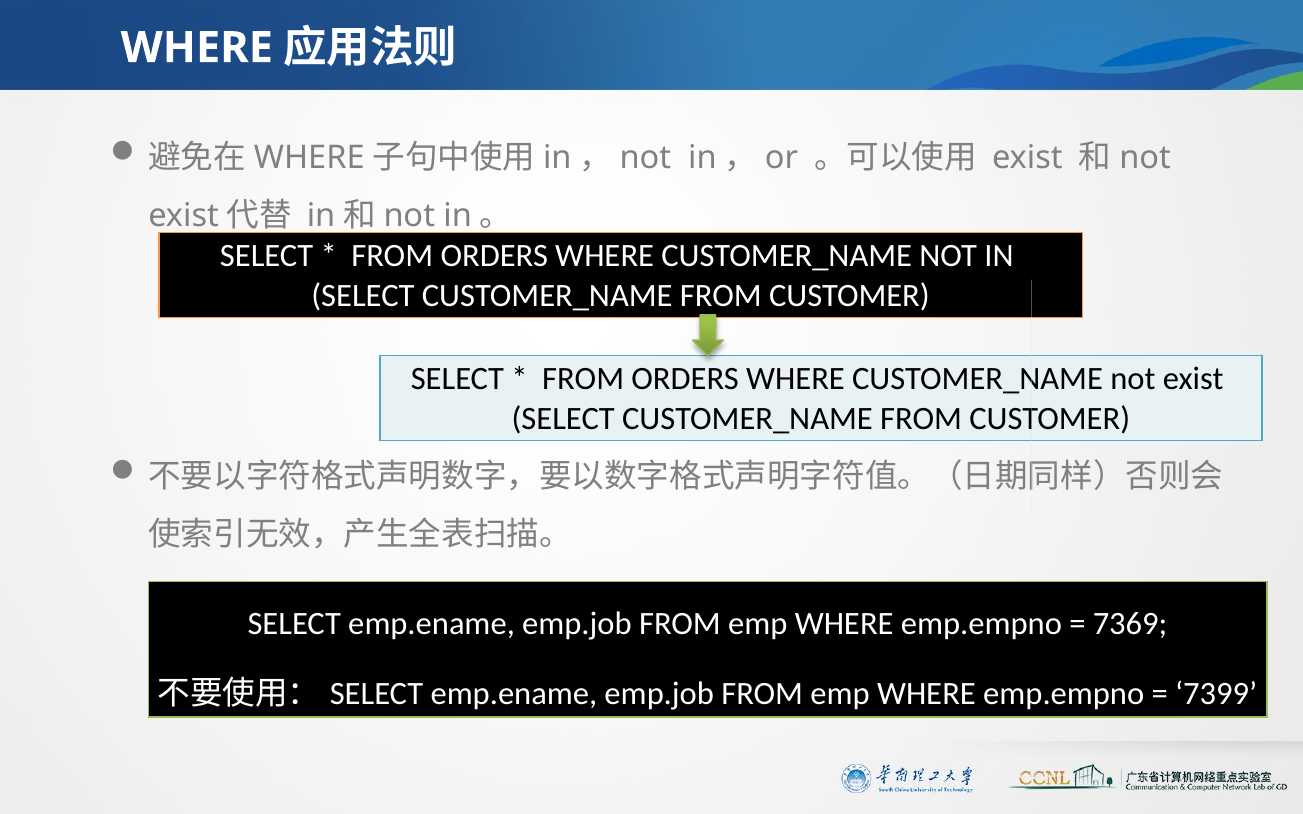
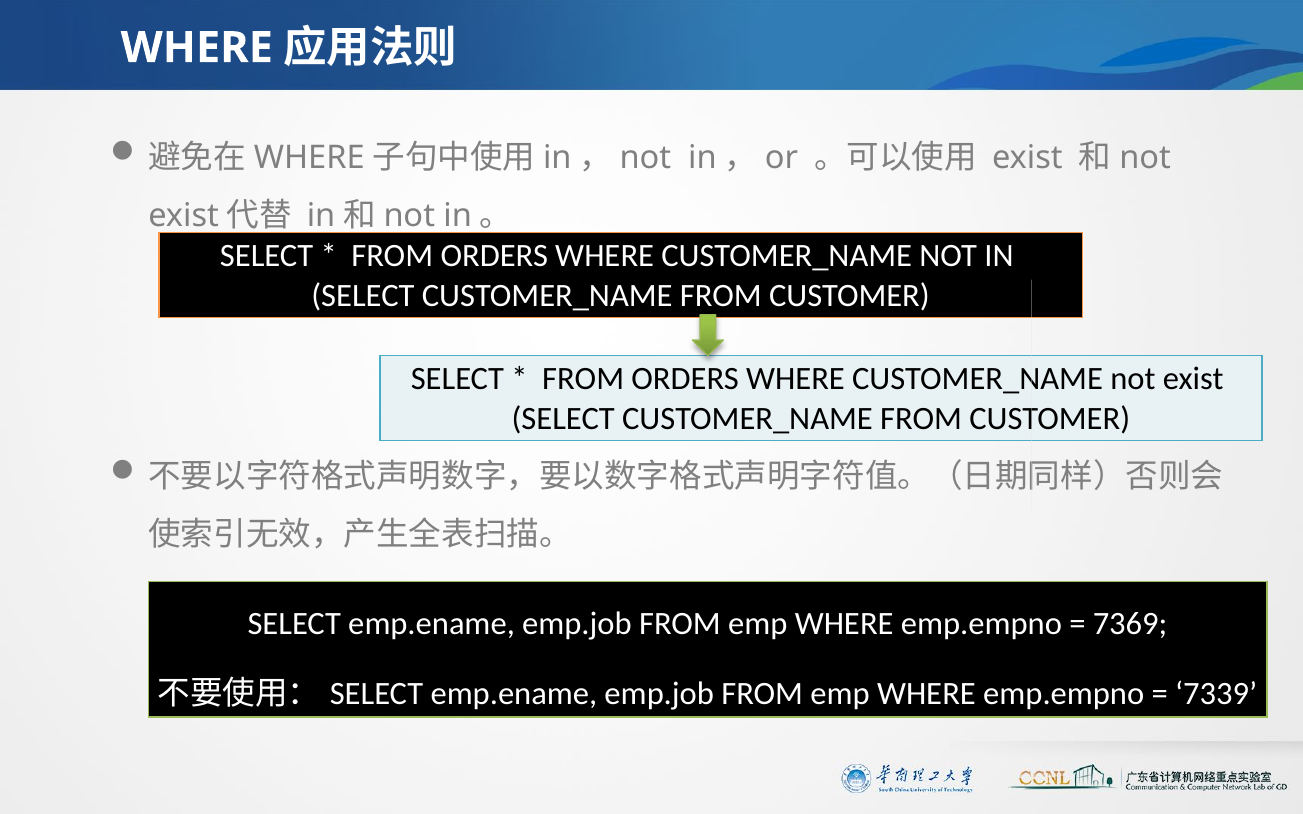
7399: 7399 -> 7339 (1216, 694)
